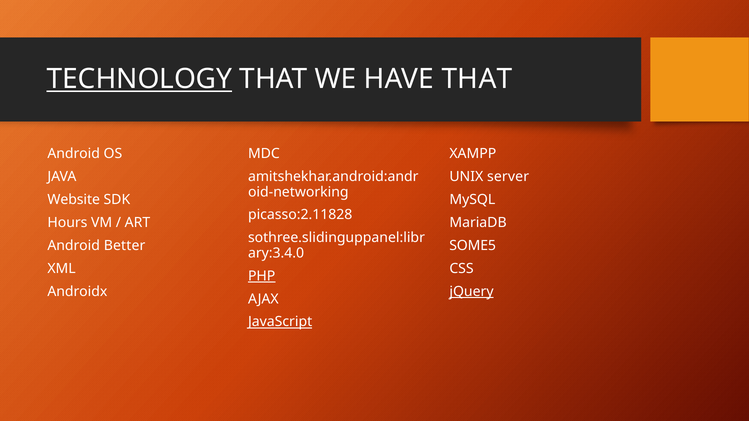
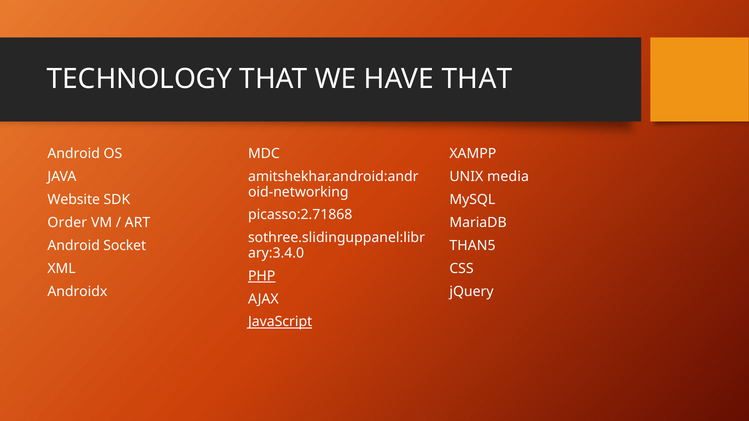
TECHNOLOGY underline: present -> none (139, 79)
server: server -> media (508, 177)
picasso:2.11828: picasso:2.11828 -> picasso:2.71868 (300, 215)
Hours: Hours -> Order (67, 223)
Better: Better -> Socket (125, 246)
SOME5: SOME5 -> THAN5 (473, 246)
jQuery underline: present -> none (471, 292)
